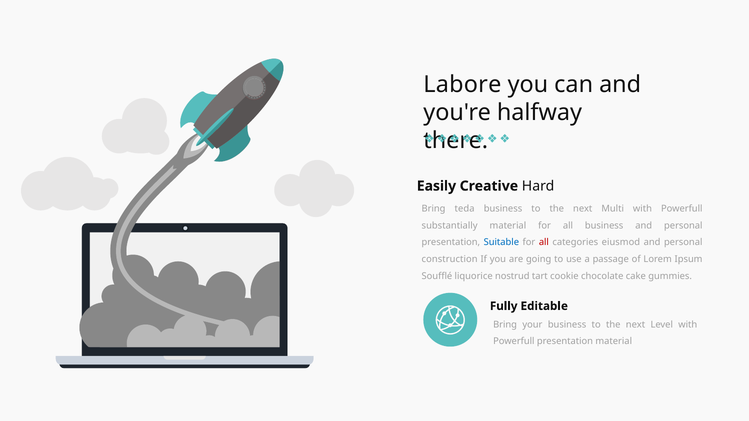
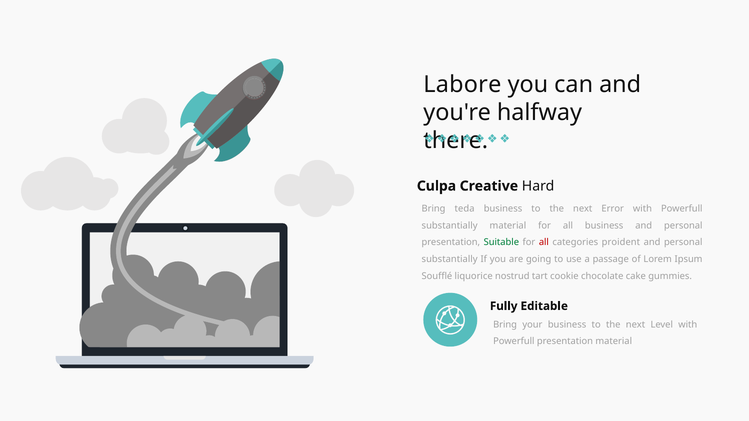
Easily: Easily -> Culpa (436, 186)
Multi: Multi -> Error (613, 209)
Suitable colour: blue -> green (501, 243)
eiusmod: eiusmod -> proident (621, 243)
construction: construction -> substantially (450, 259)
